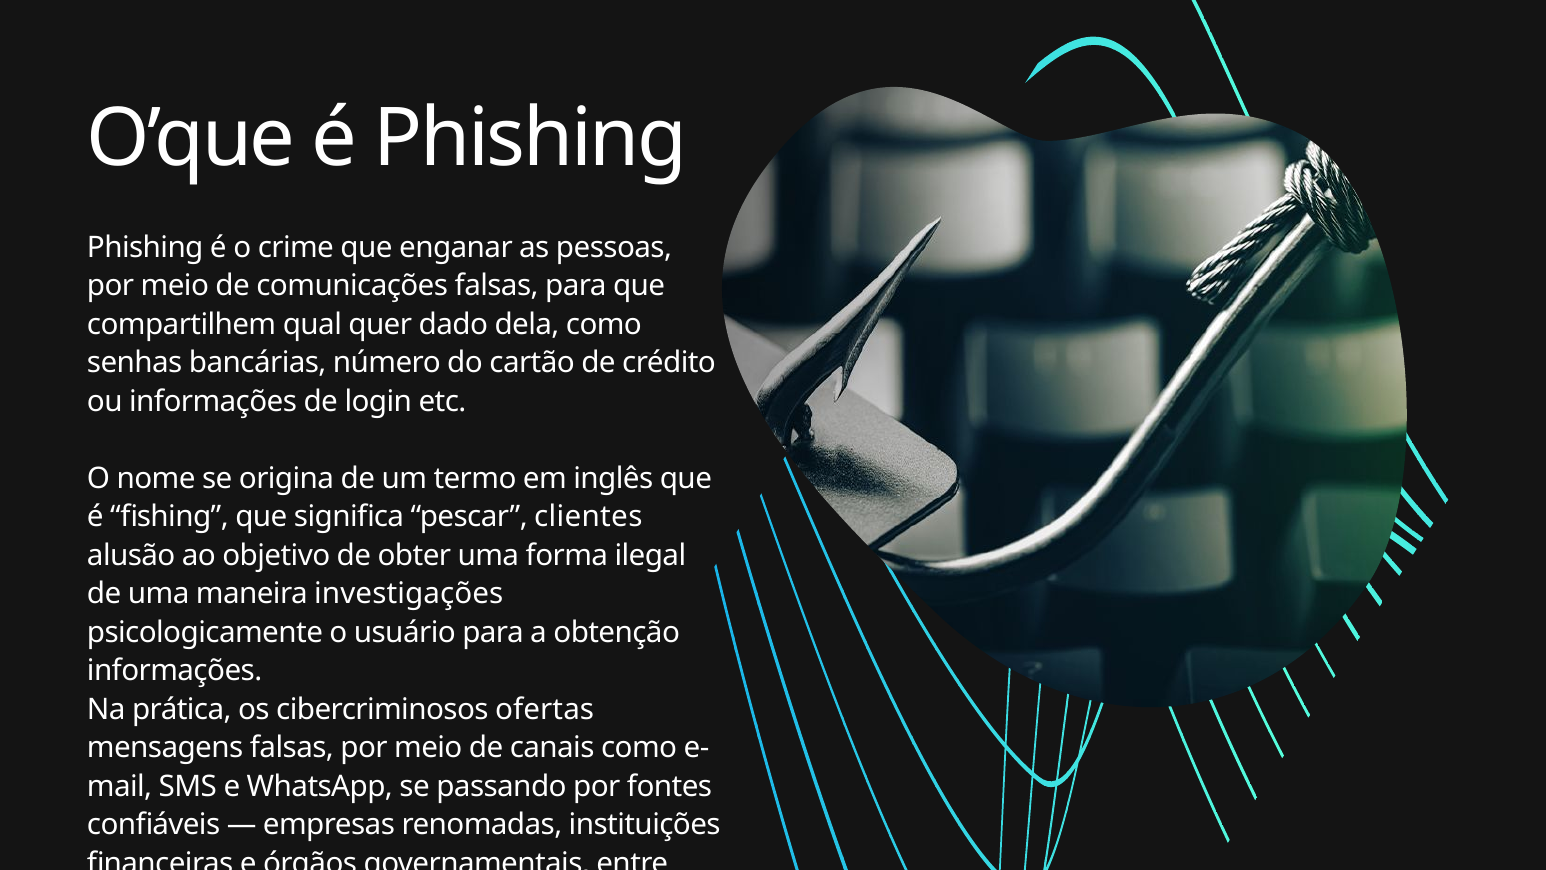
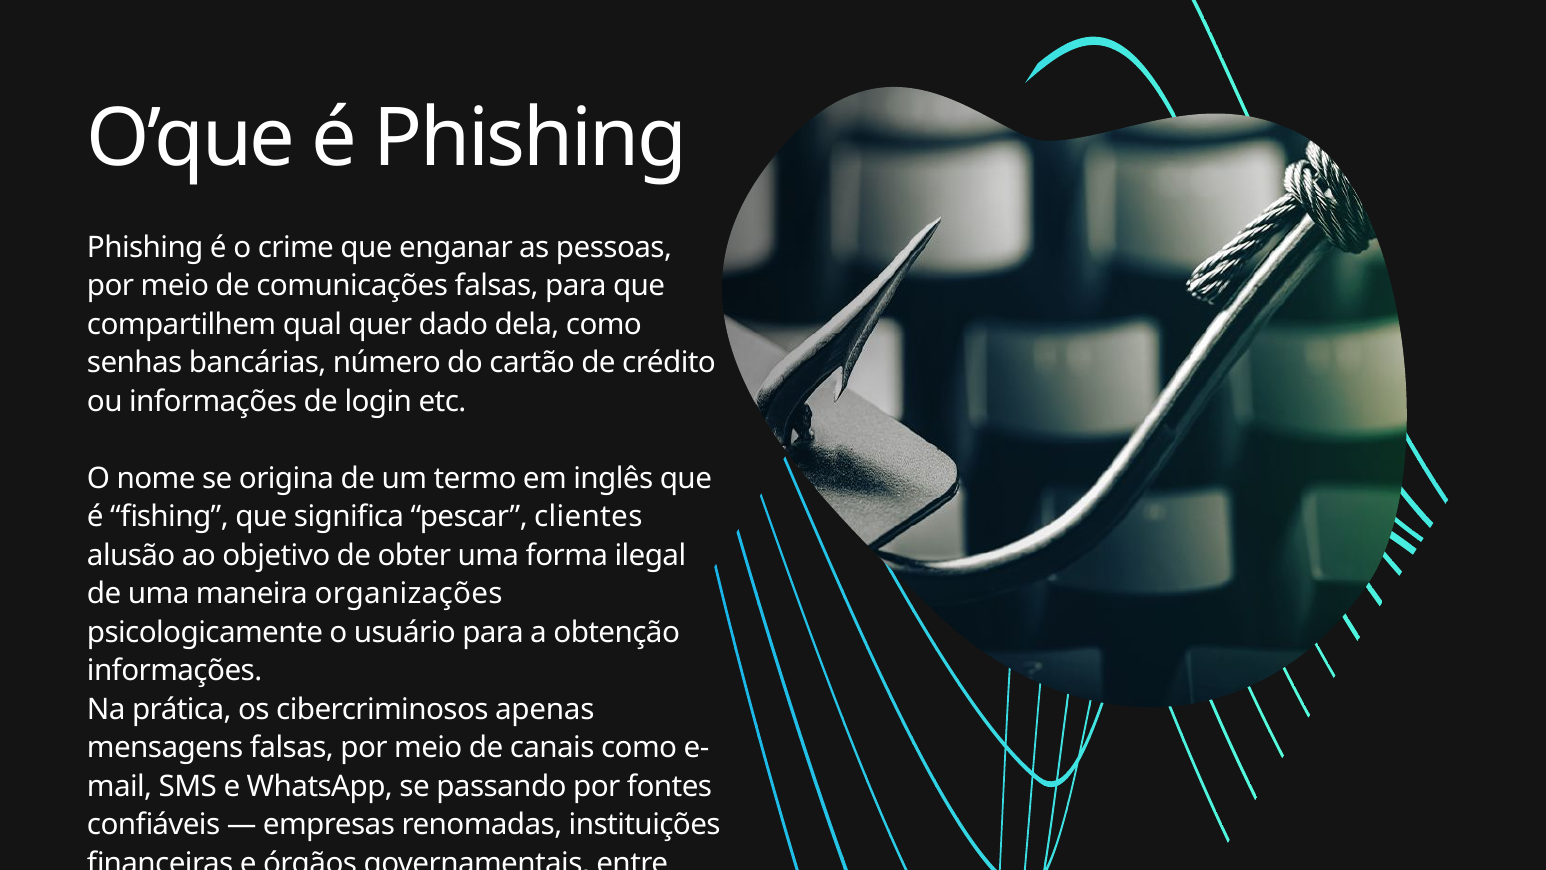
investigações: investigações -> organizações (409, 594)
ofertas: ofertas -> apenas (545, 709)
